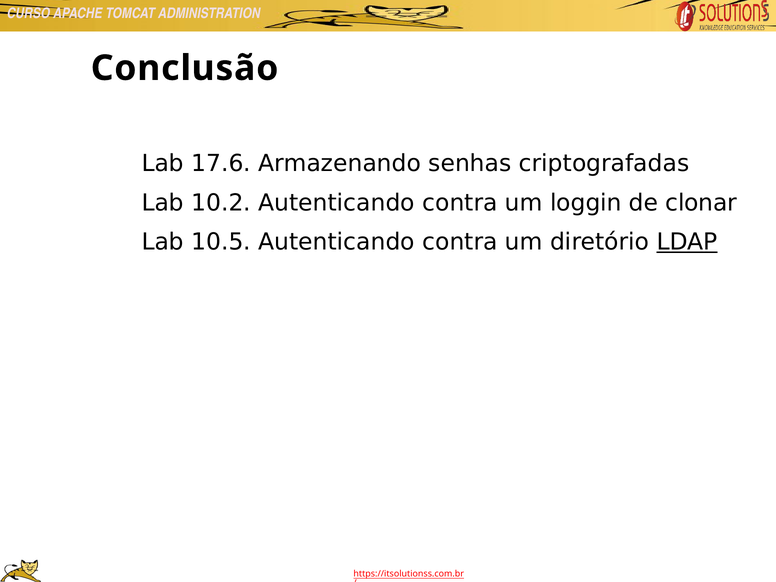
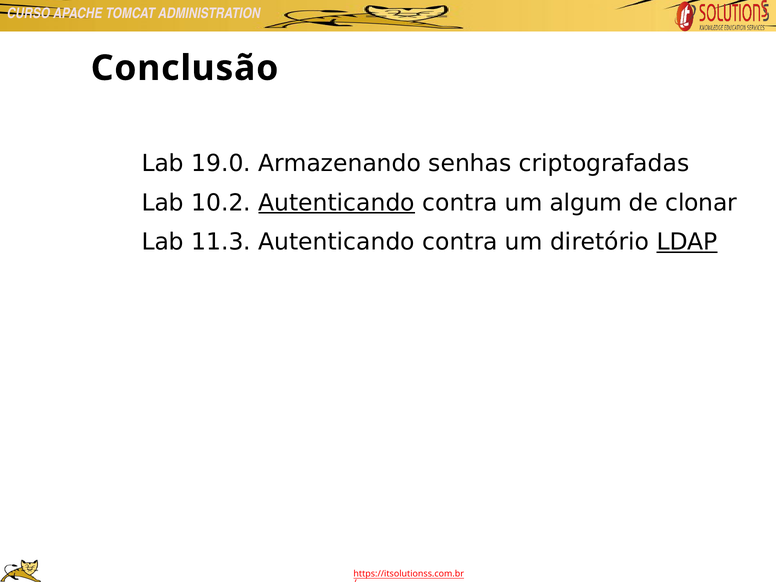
17.6: 17.6 -> 19.0 (221, 164)
Autenticando underline: none -> present (337, 203)
loggin: loggin -> algum (586, 203)
10.5: 10.5 -> 11.3 (221, 242)
